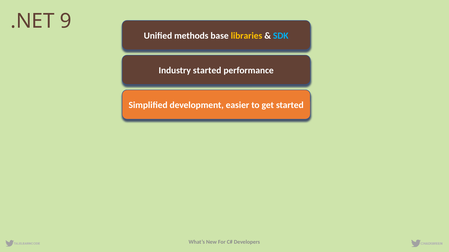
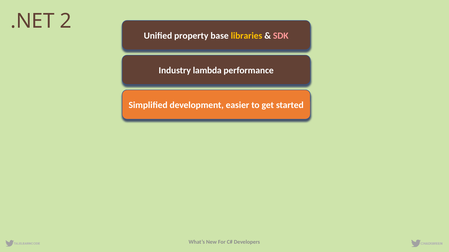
9: 9 -> 2 (66, 21)
methods: methods -> property (191, 36)
SDK colour: light blue -> pink (281, 36)
Industry started: started -> lambda (207, 71)
